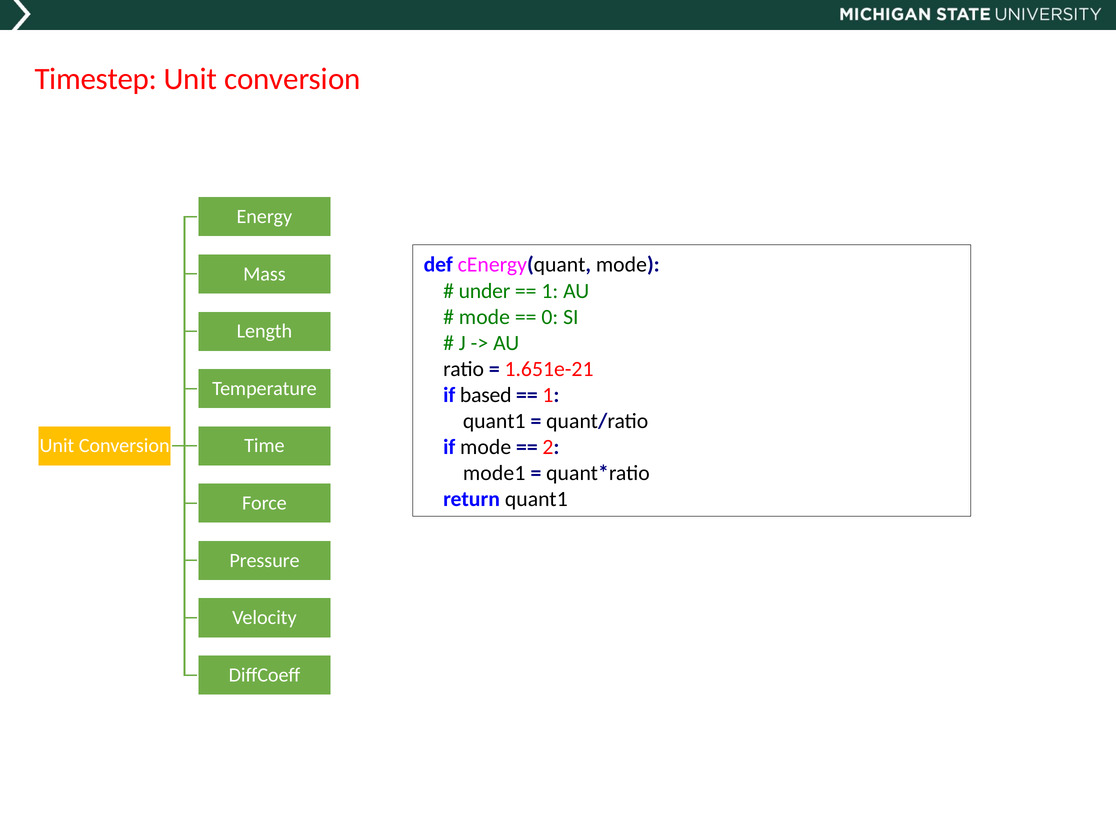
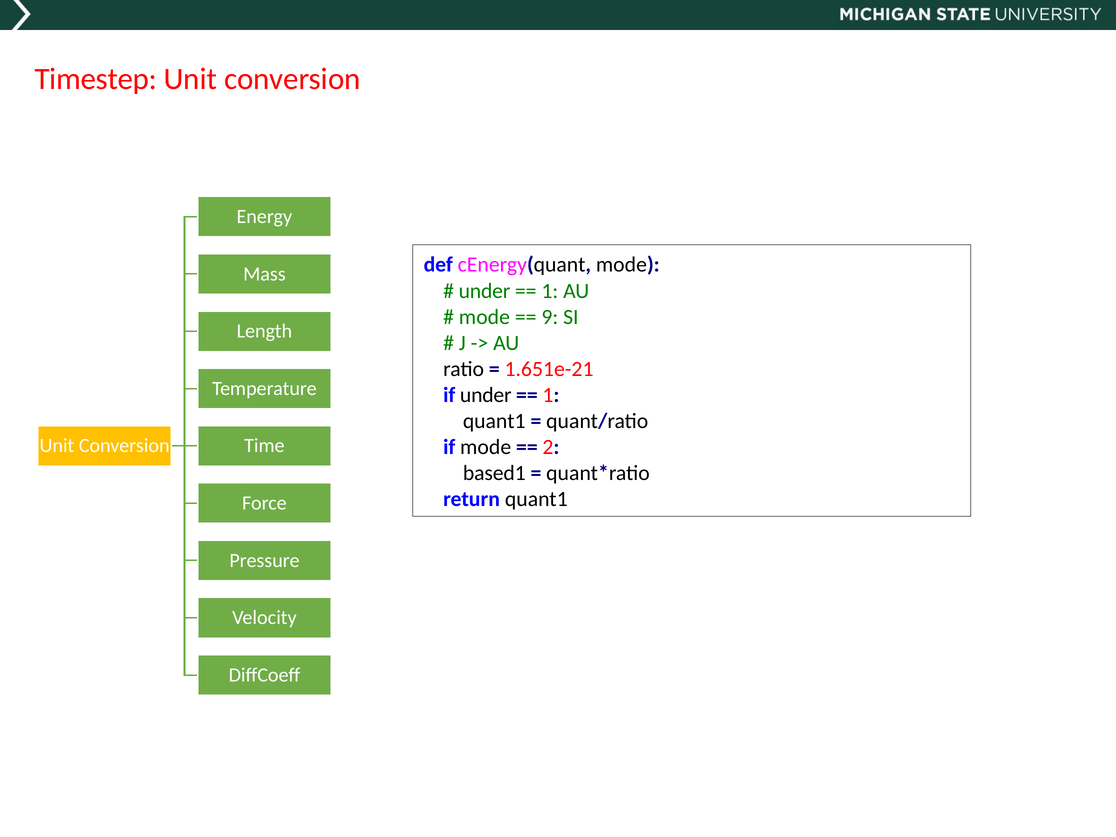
0: 0 -> 9 (550, 317)
if based: based -> under (486, 395)
mode1: mode1 -> based1 (494, 473)
